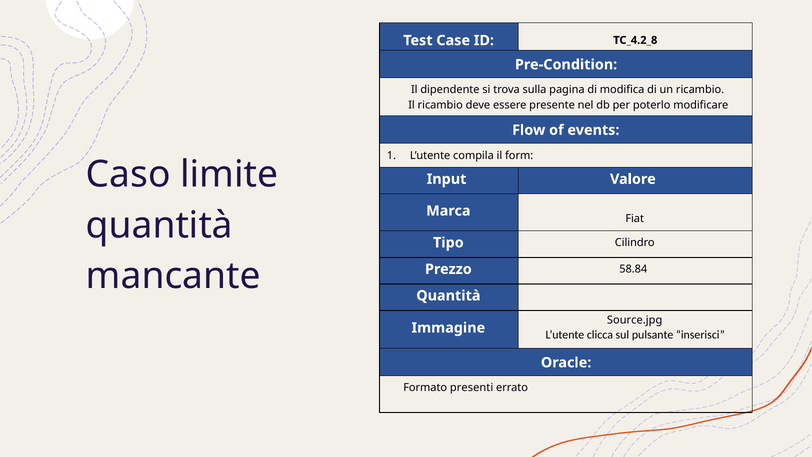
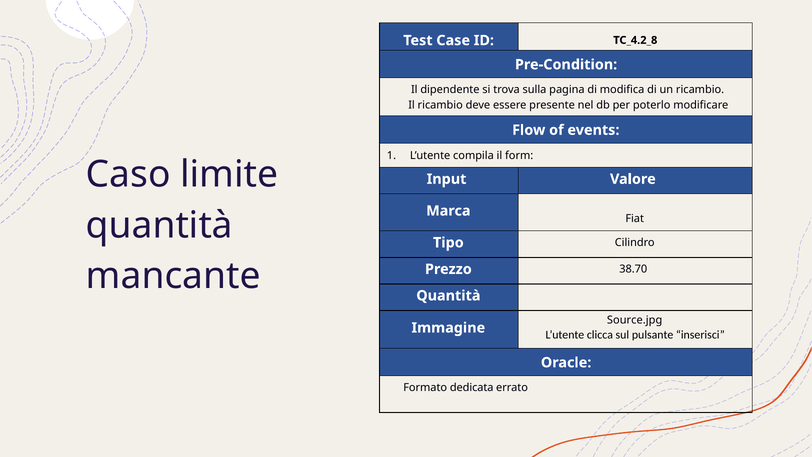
58.84: 58.84 -> 38.70 (633, 269)
presenti: presenti -> dedicata (472, 387)
